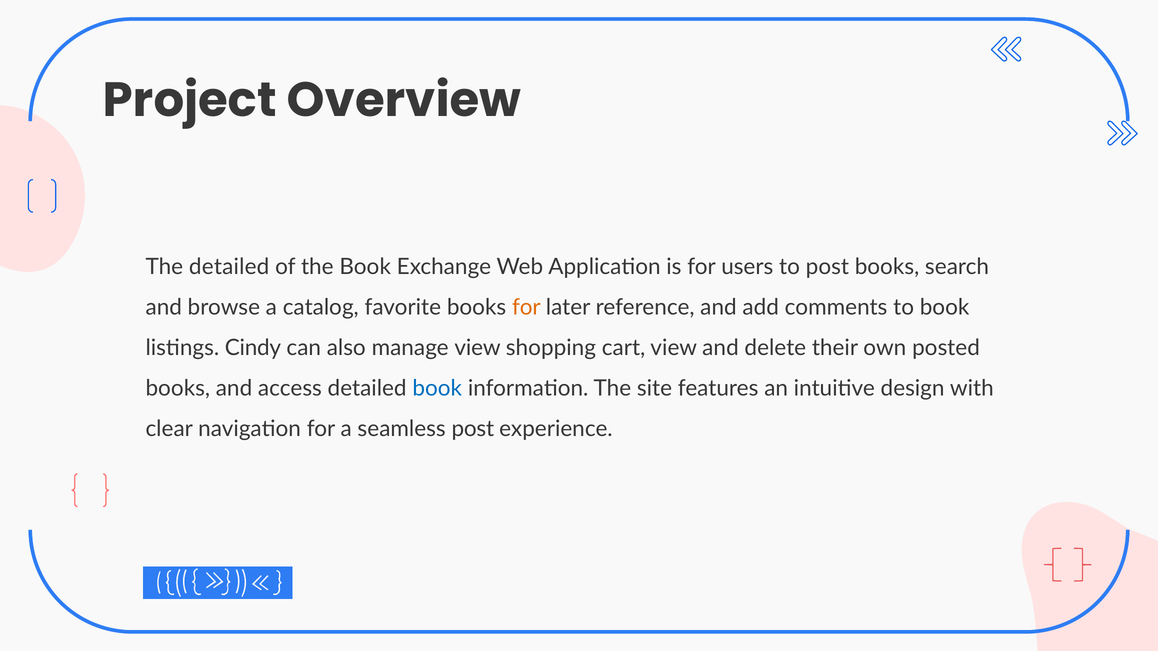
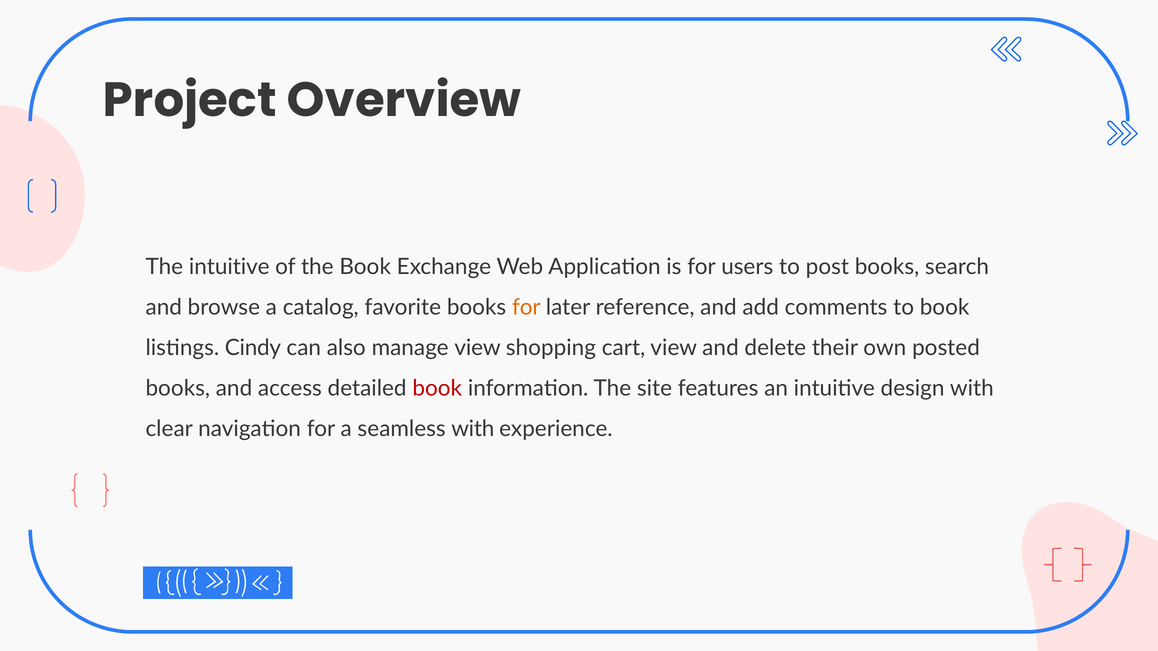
The detailed: detailed -> intuitive (229, 267)
book colour: blue -> red (437, 388)
seamless post: post -> with (473, 429)
